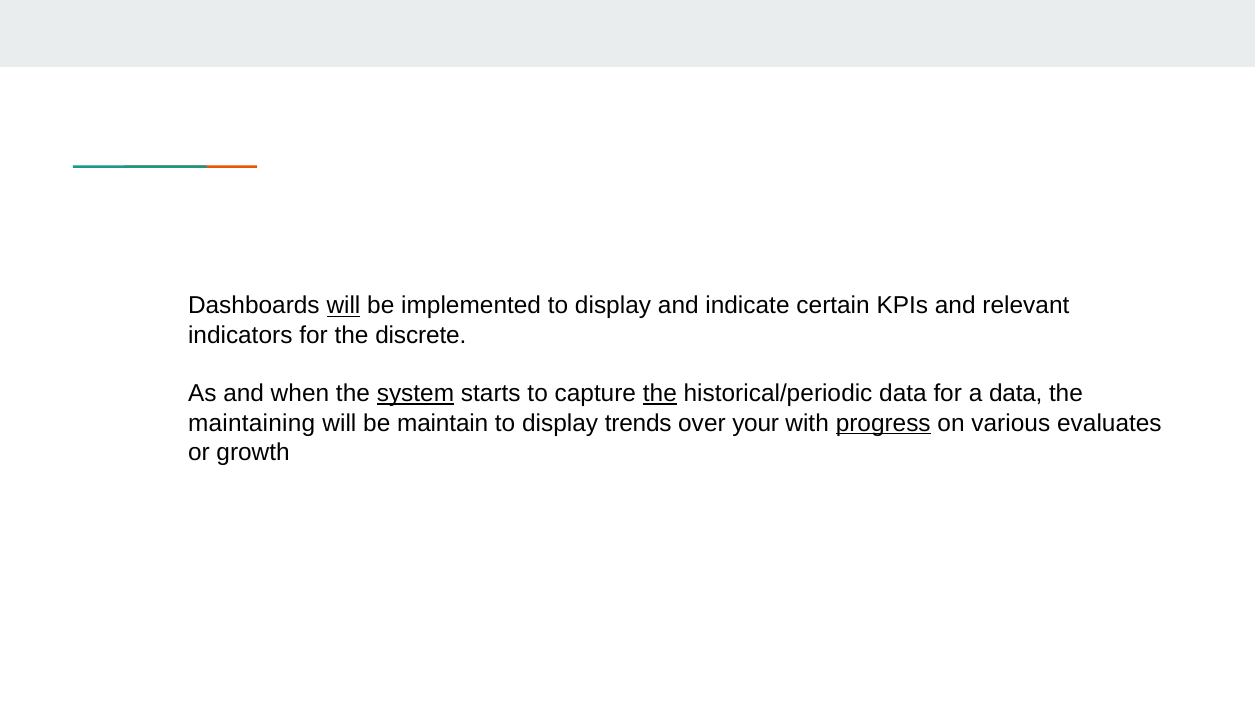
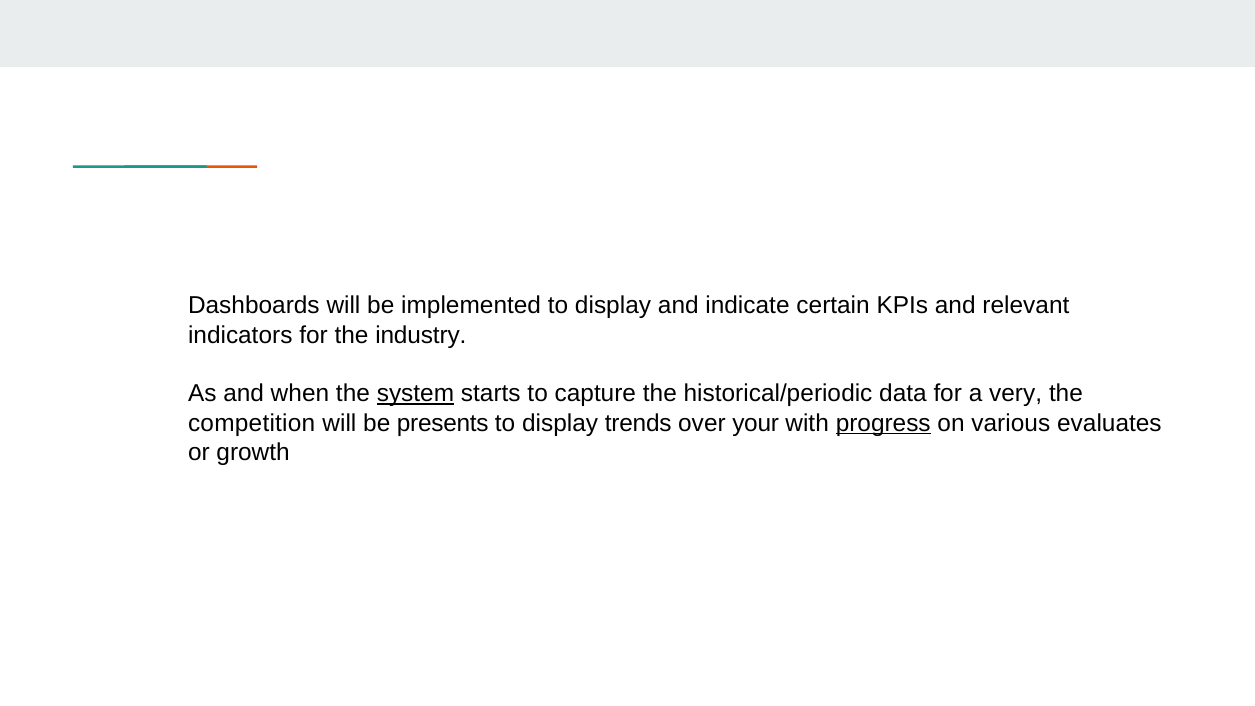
will underline: present -> none (343, 306)
discrete: discrete -> industry (421, 335)
the underline: present -> none (660, 394)
a data: data -> very (1016, 394)
maintaining: maintaining -> competition (252, 423)
maintain: maintain -> presents (443, 423)
